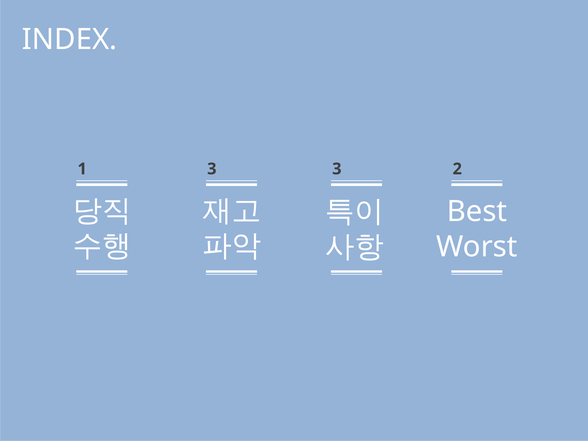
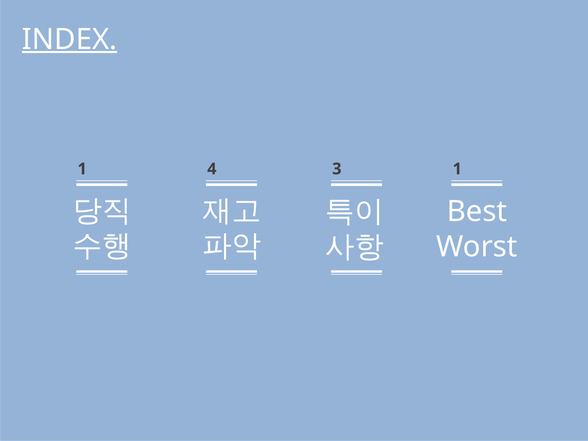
INDEX underline: none -> present (70, 39)
1 3: 3 -> 4 (212, 169)
3 2: 2 -> 1 (457, 169)
